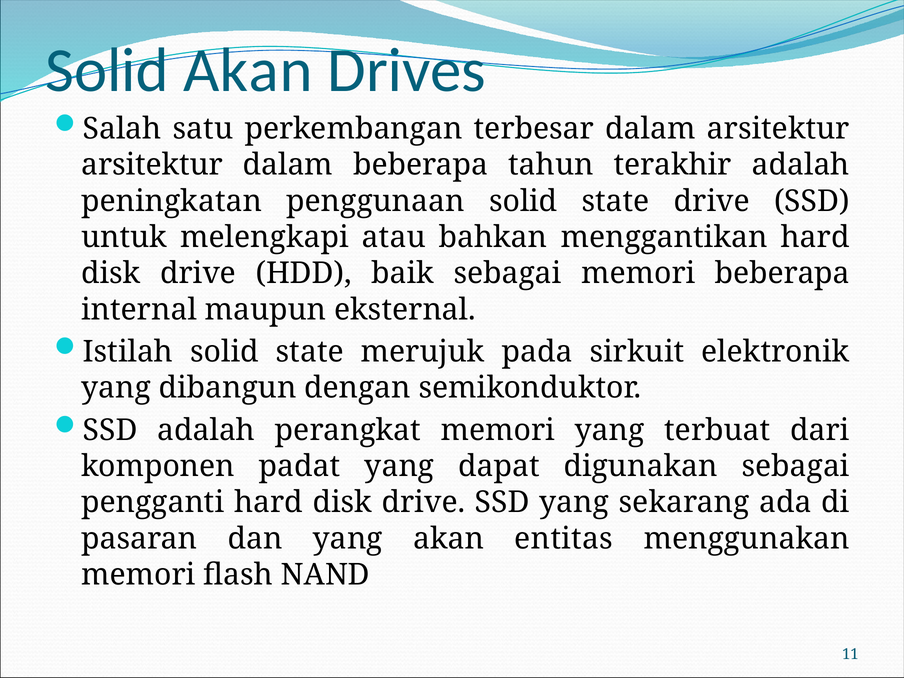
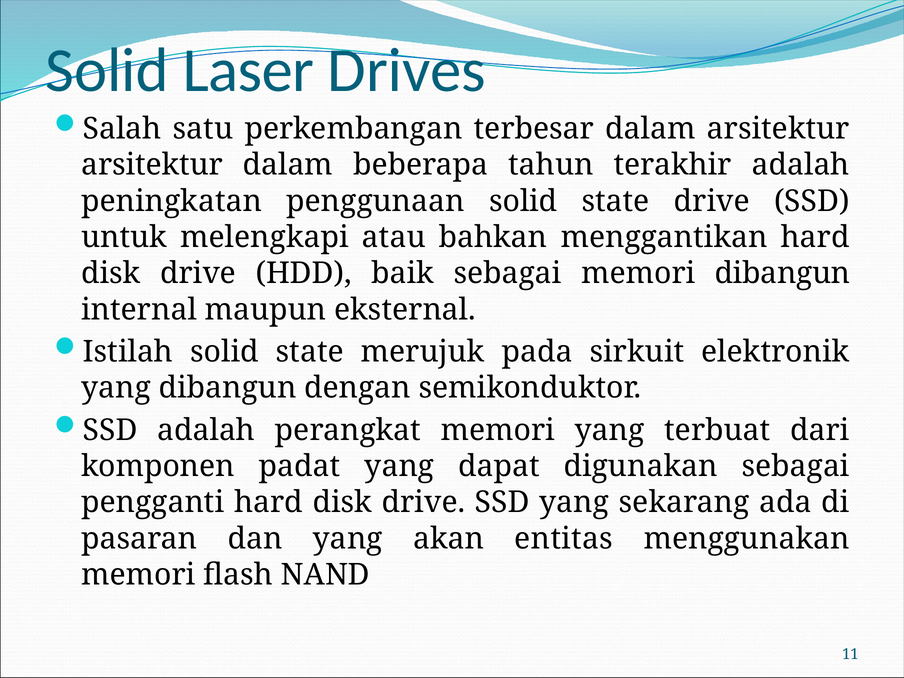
Solid Akan: Akan -> Laser (248, 71)
memori beberapa: beberapa -> dibangun (782, 273)
